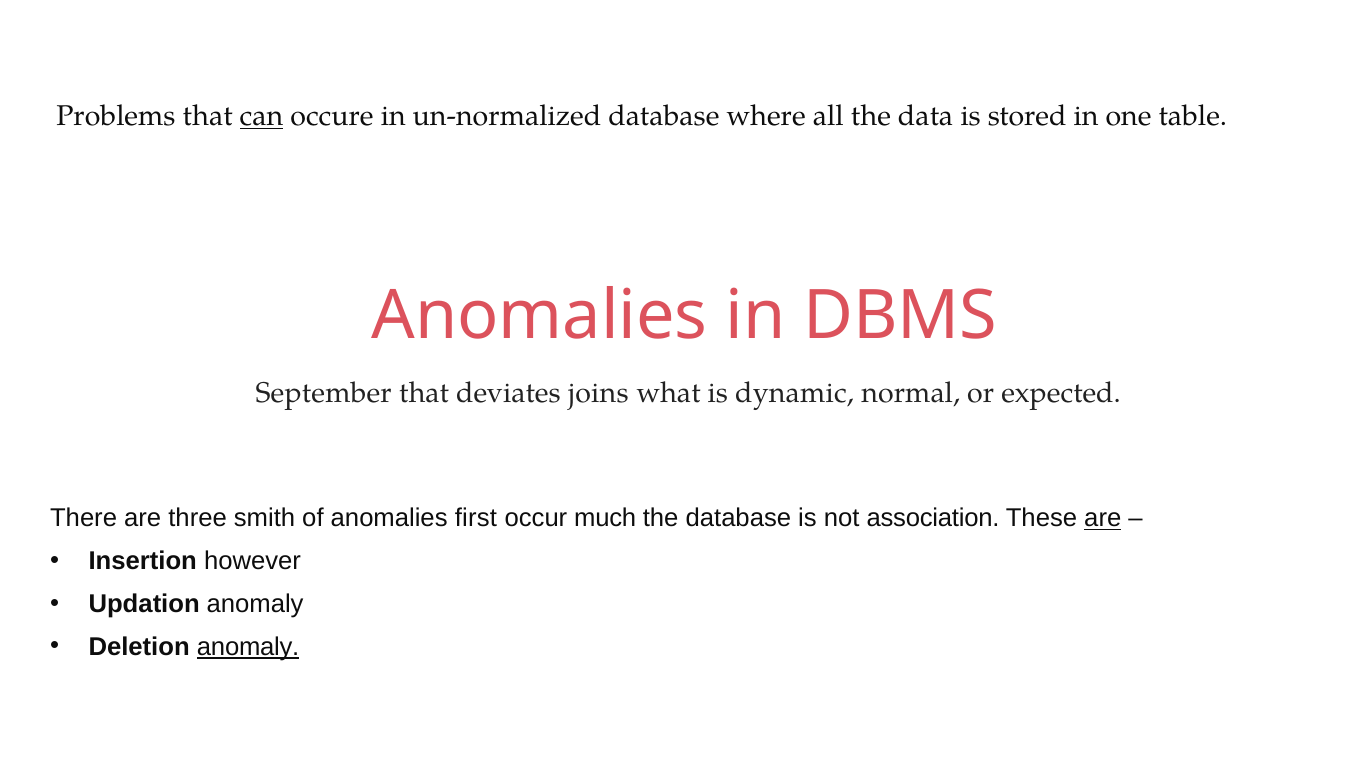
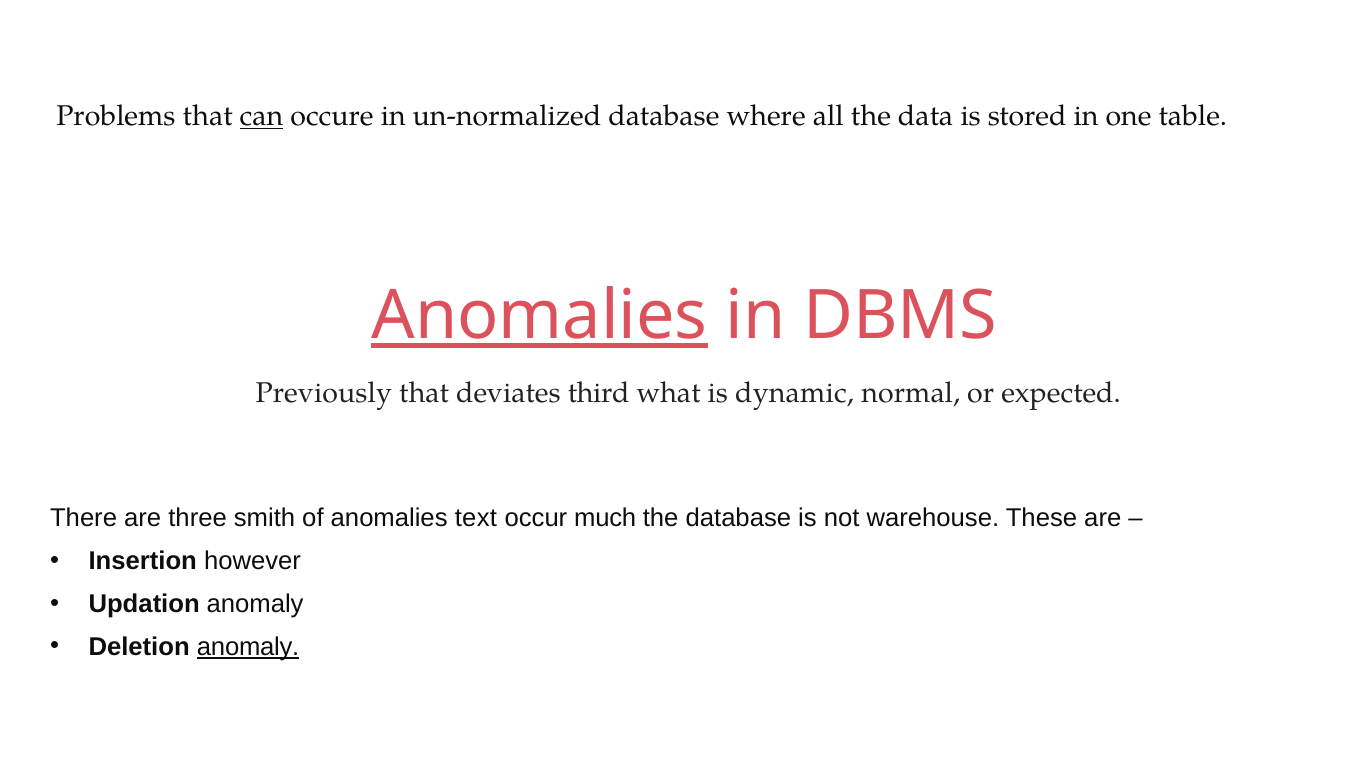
Anomalies underline: none -> present (540, 316)
September: September -> Previously (324, 393)
joins: joins -> third (599, 393)
first: first -> text (476, 519)
association: association -> warehouse (933, 519)
are underline: present -> none (1103, 519)
